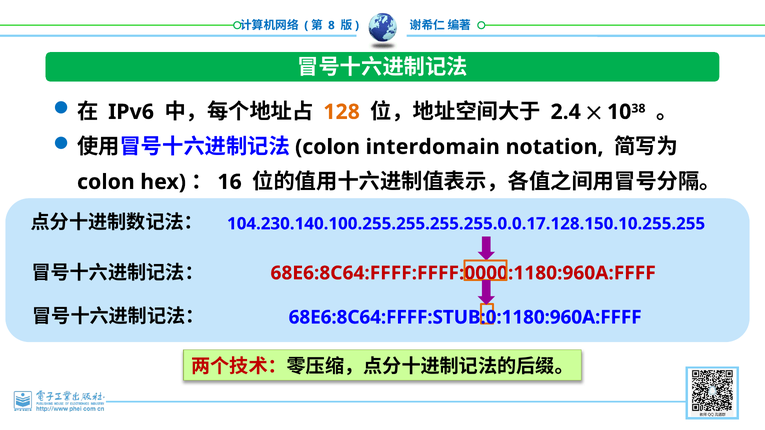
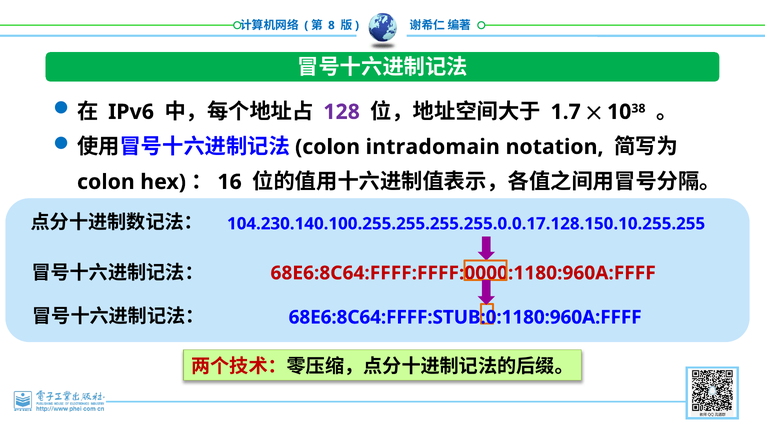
128 colour: orange -> purple (342, 112)
2.4: 2.4 -> 1.7 (566, 112)
interdomain: interdomain -> intradomain (433, 147)
